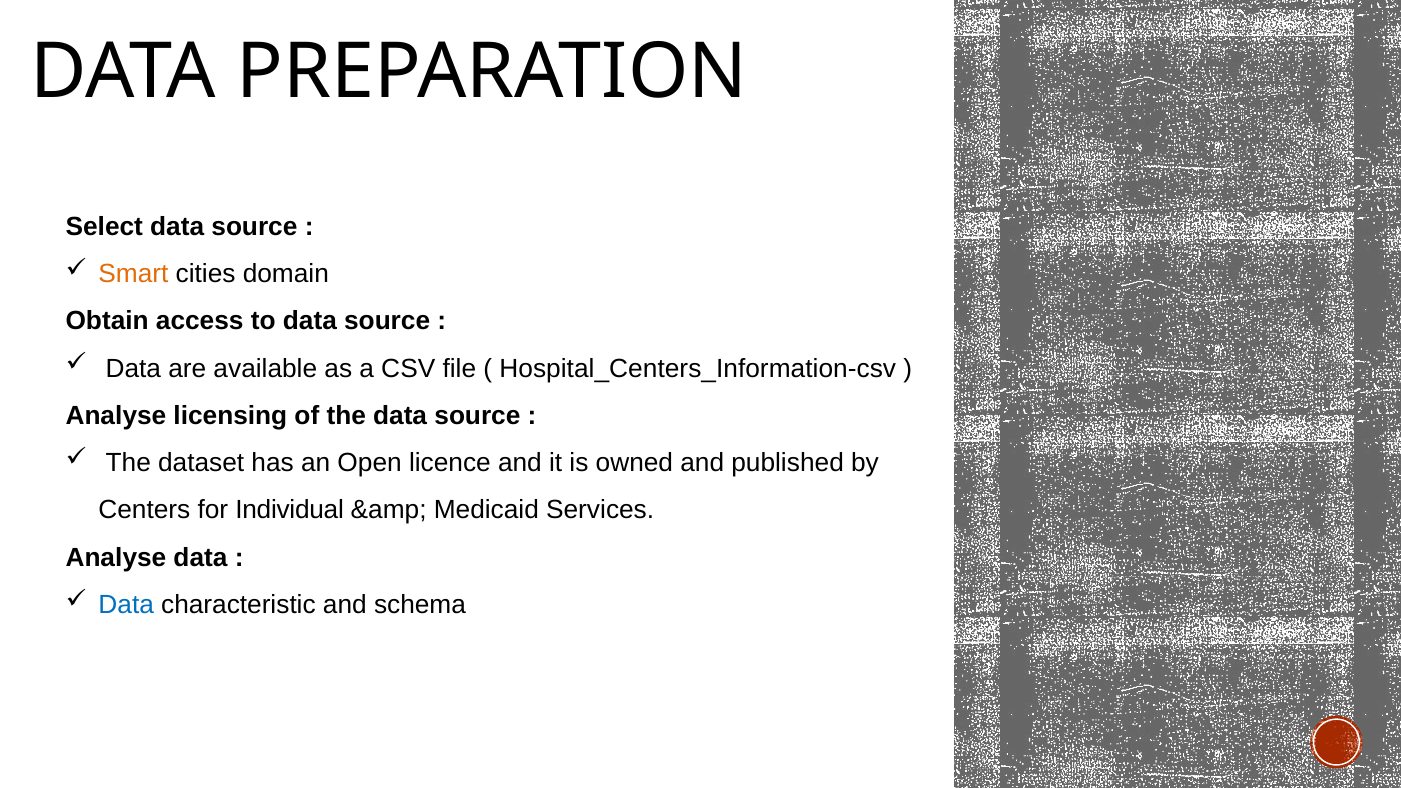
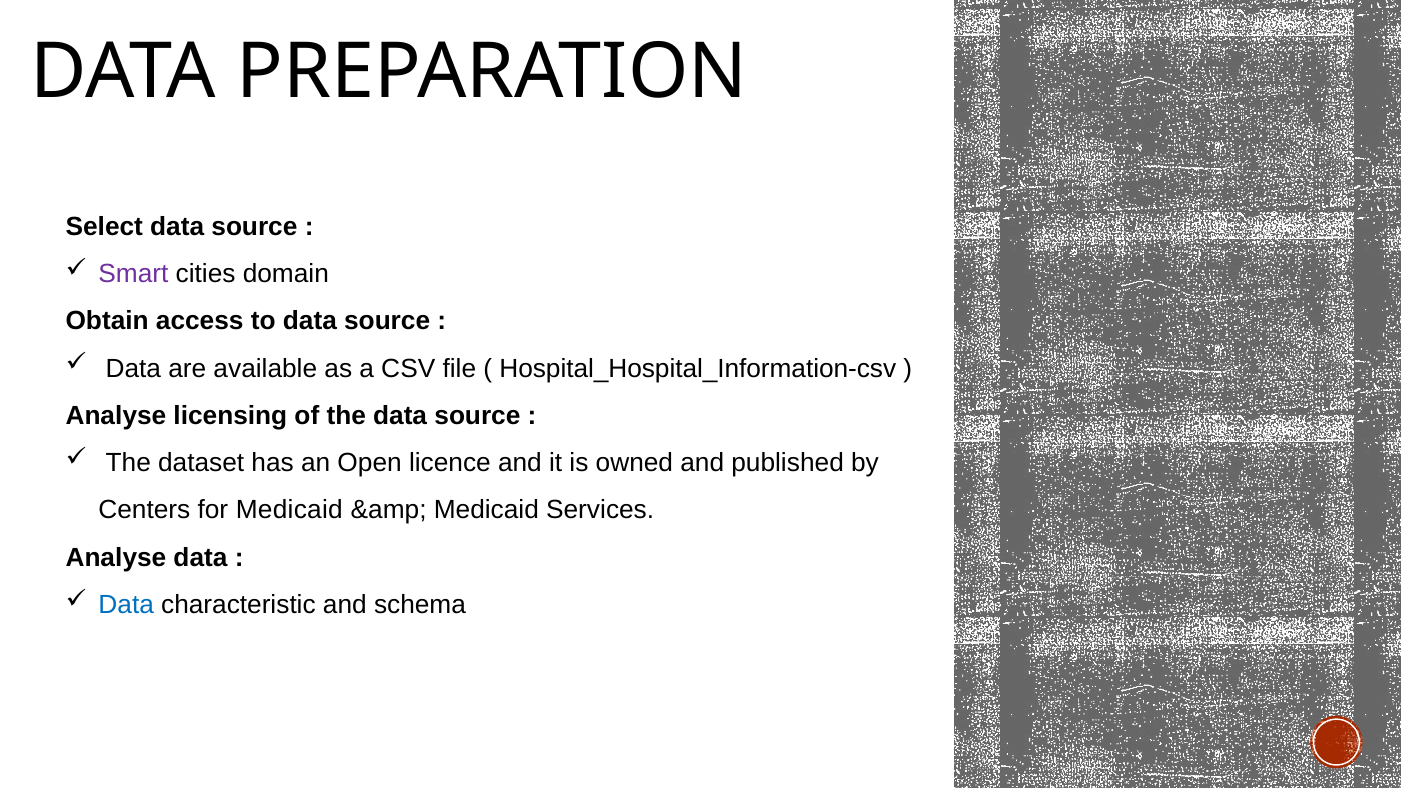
Smart colour: orange -> purple (133, 274)
Hospital_Centers_Information-csv: Hospital_Centers_Information-csv -> Hospital_Hospital_Information-csv (698, 368)
for Individual: Individual -> Medicaid (289, 510)
